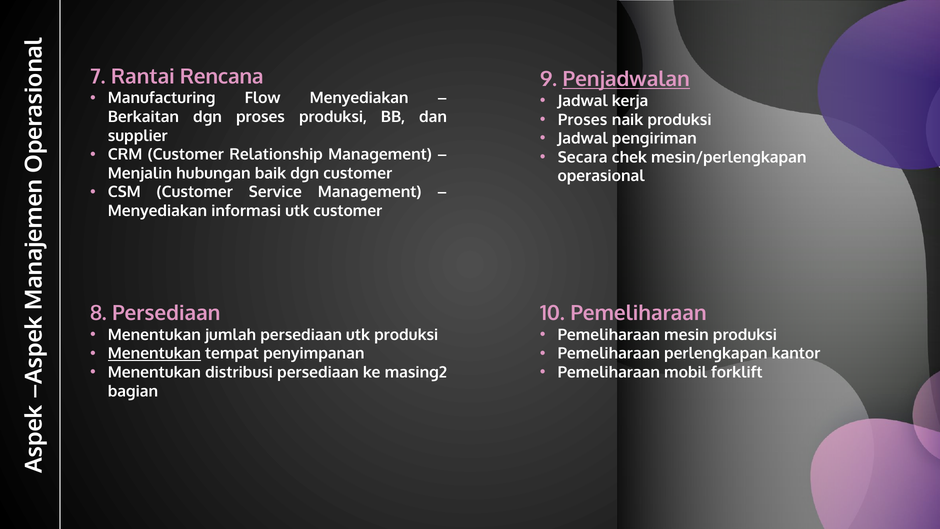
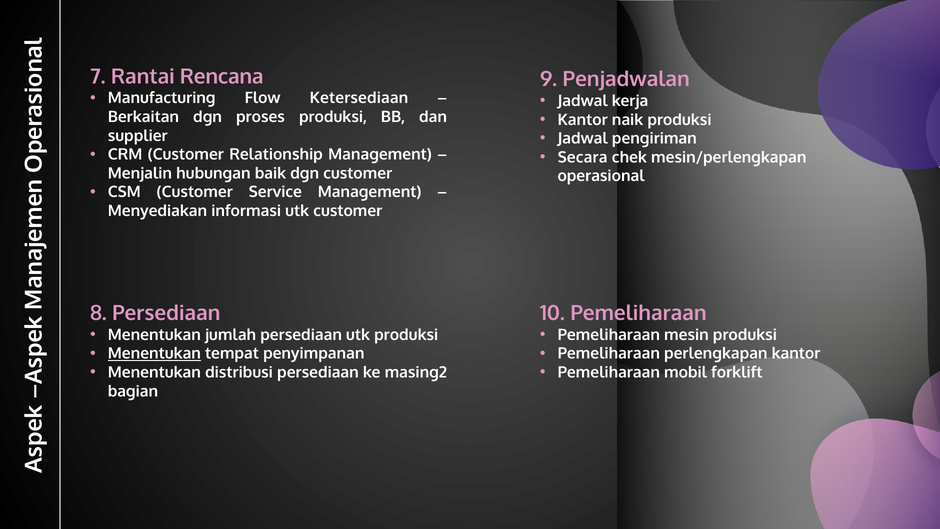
Penjadwalan underline: present -> none (626, 79)
Flow Menyediakan: Menyediakan -> Ketersediaan (359, 98)
Proses: Proses -> Kantor (583, 120)
